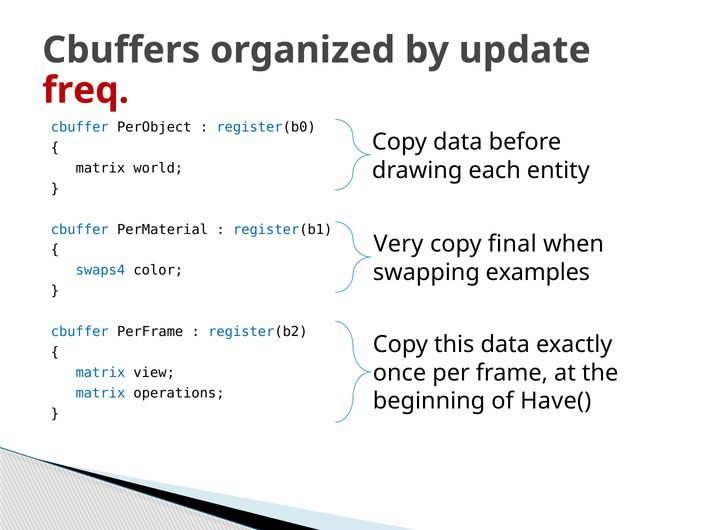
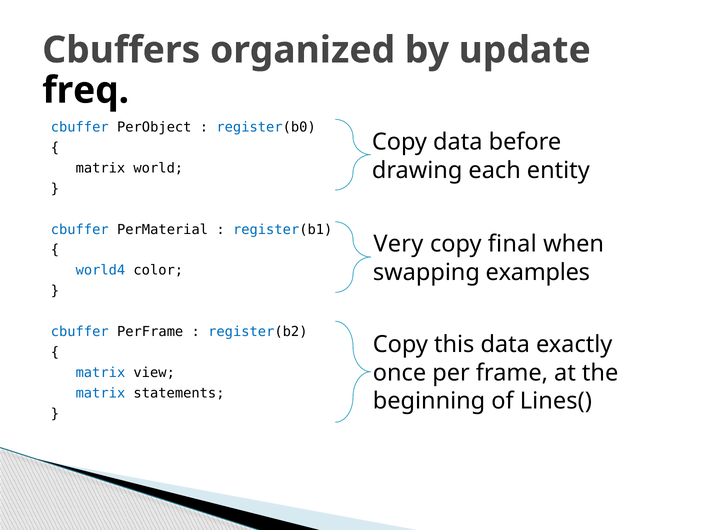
freq colour: red -> black (86, 90)
swaps4: swaps4 -> world4 (100, 270)
operations: operations -> statements (179, 393)
Have(: Have( -> Lines( (556, 401)
